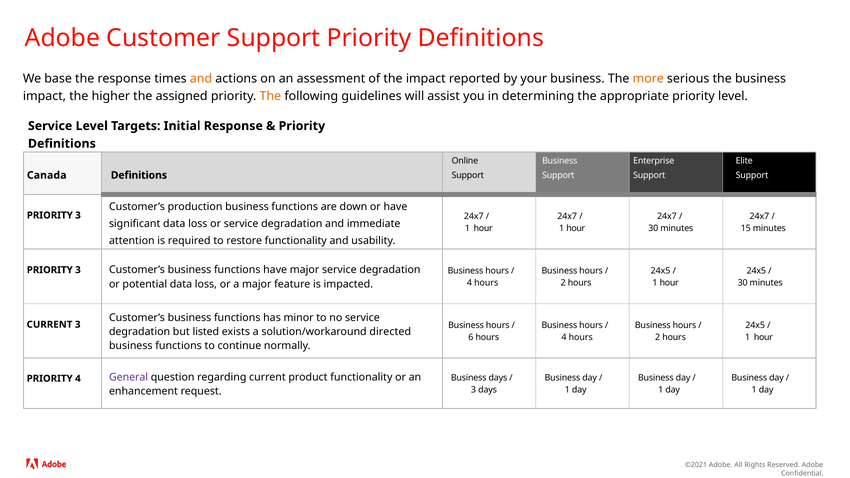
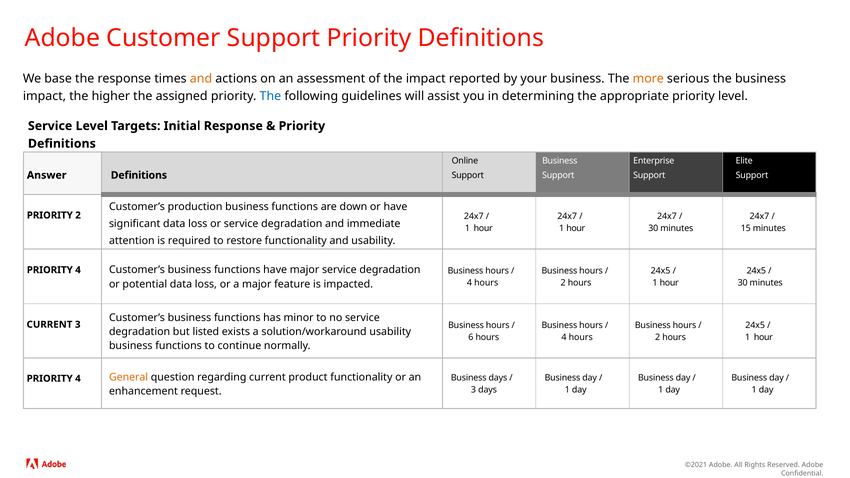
The colour: orange -> blue (270, 96)
Canada: Canada -> Answer (47, 175)
3: 3 -> 2 (78, 215)
3: 3 -> 4 (78, 270)
solution/workaround directed: directed -> usability (390, 332)
General colour: purple -> orange (129, 377)
